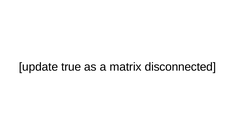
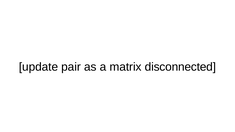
true: true -> pair (71, 67)
